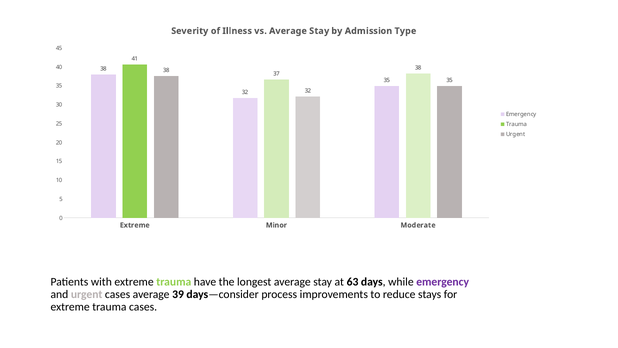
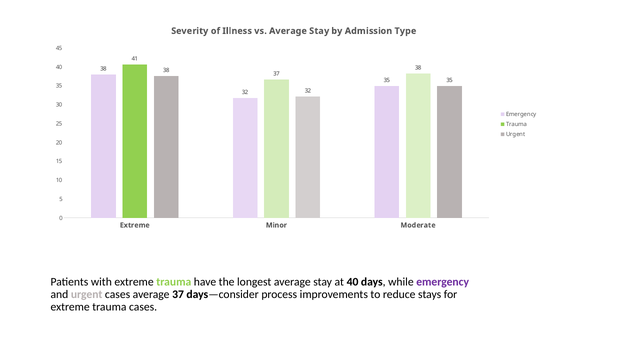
at 63: 63 -> 40 (353, 282)
average 39: 39 -> 37 (178, 294)
